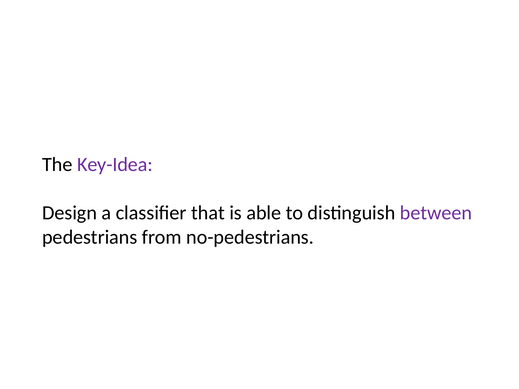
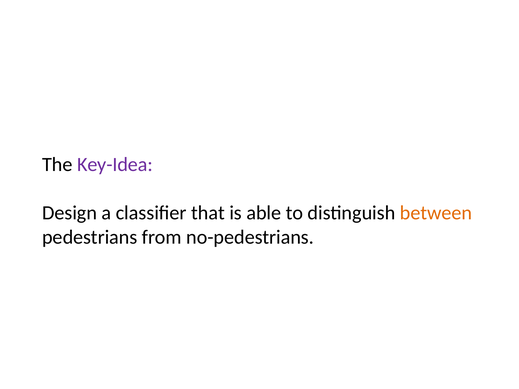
between colour: purple -> orange (436, 213)
